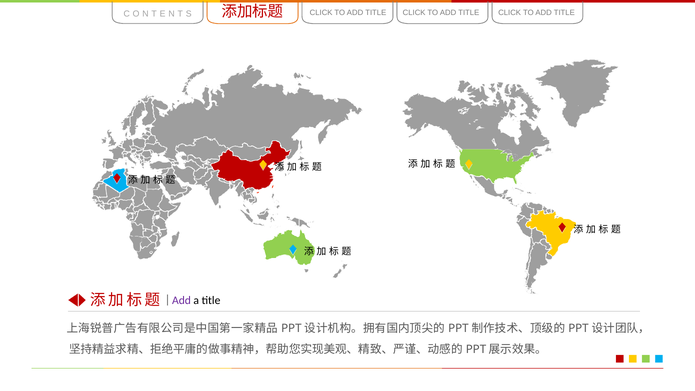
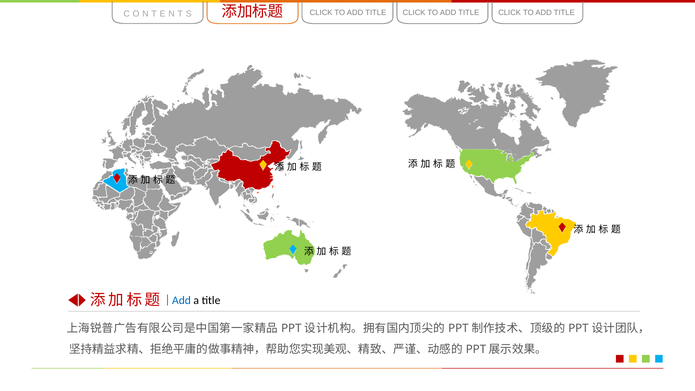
Add colour: purple -> blue (182, 300)
